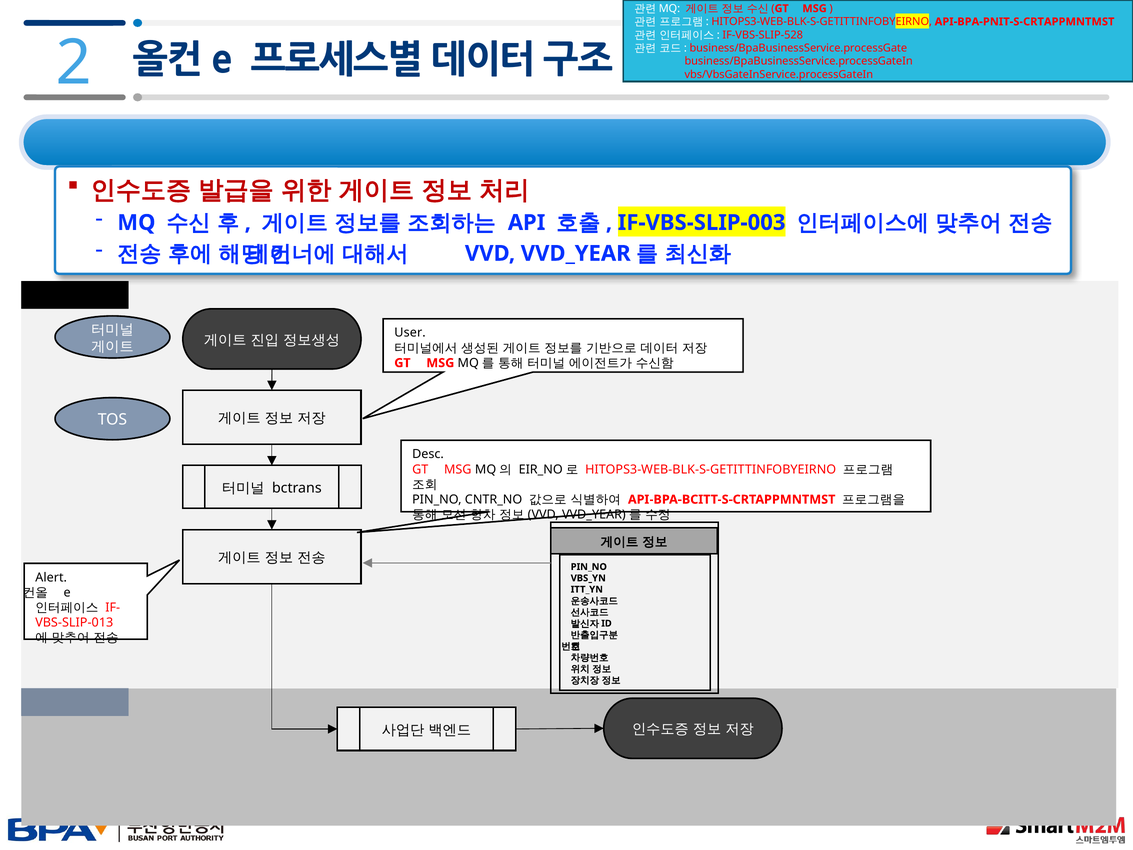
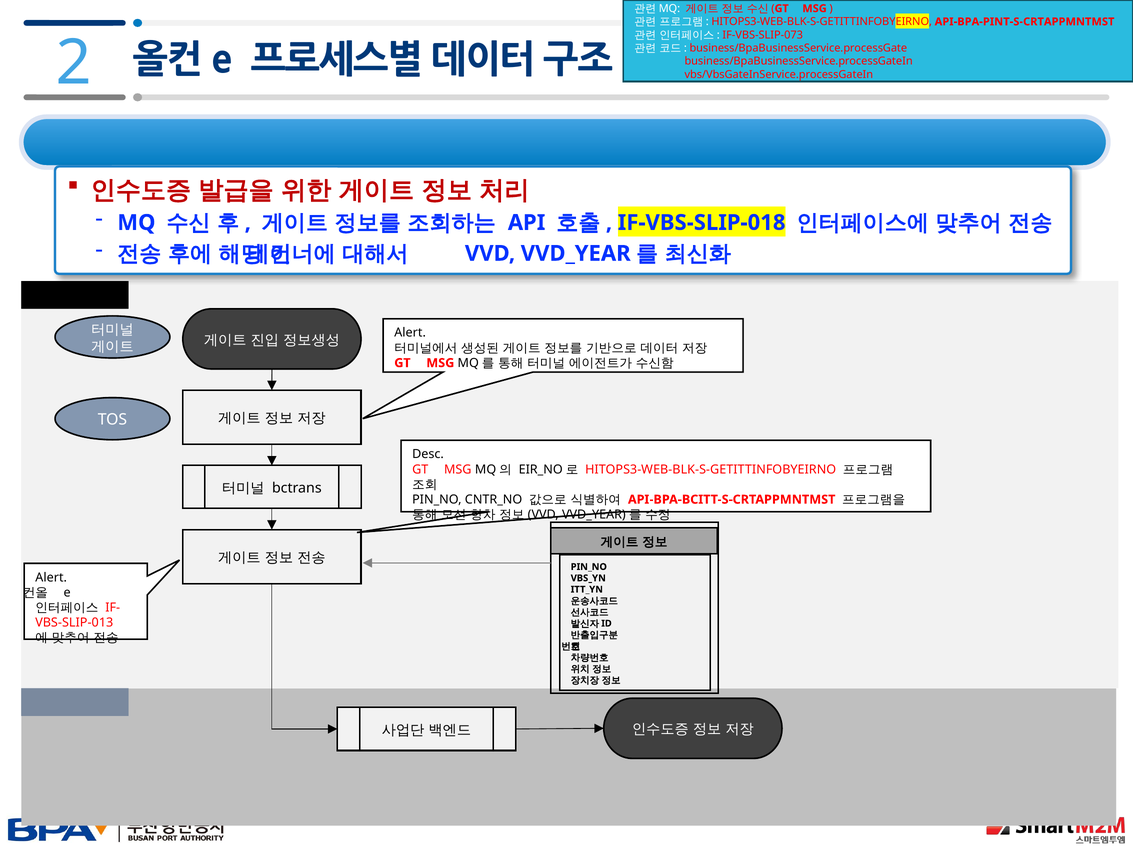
API-BPA-PNIT-S-CRTAPPMNTMST: API-BPA-PNIT-S-CRTAPPMNTMST -> API-BPA-PINT-S-CRTAPPMNTMST (1025, 22)
IF-VBS-SLIP-528: IF-VBS-SLIP-528 -> IF-VBS-SLIP-073 (763, 35)
IF-VBS-SLIP-003: IF-VBS-SLIP-003 -> IF-VBS-SLIP-018 (702, 223)
User: User -> Alert (410, 333)
